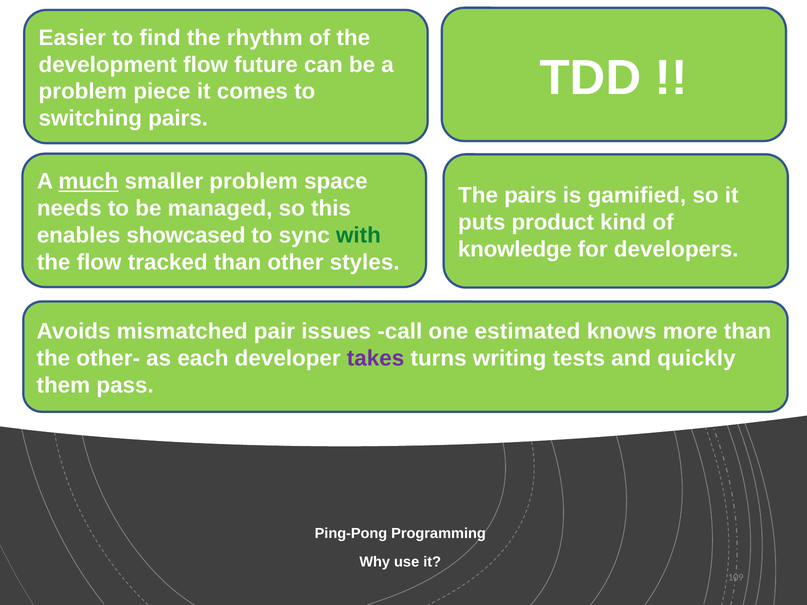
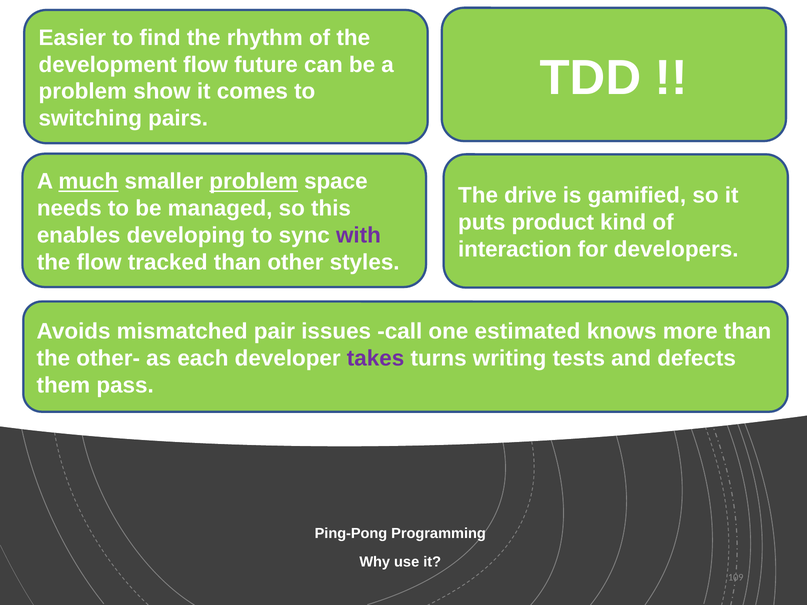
piece: piece -> show (162, 92)
problem underline: none -> present (254, 182)
The pairs: pairs -> drive (530, 196)
showcased: showcased -> developing (186, 235)
with colour: green -> purple (358, 235)
knowledge: knowledge -> interaction (515, 249)
quickly: quickly -> defects (697, 358)
